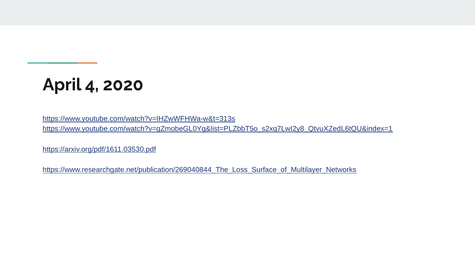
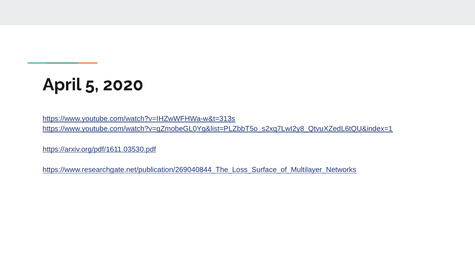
4: 4 -> 5 (92, 85)
